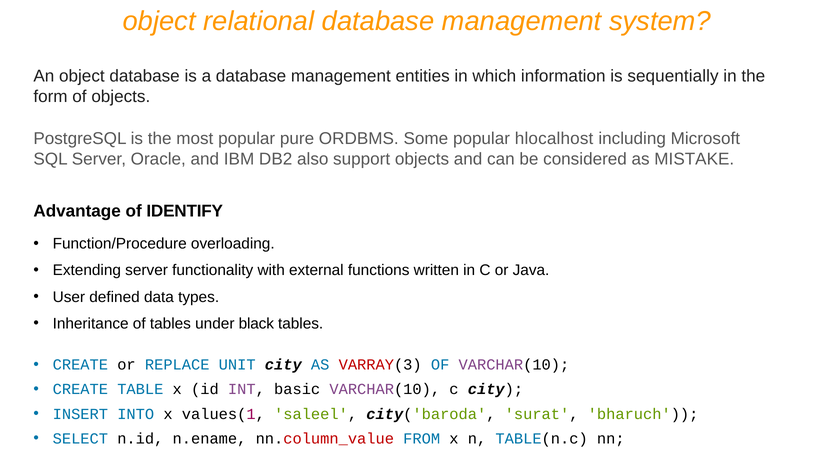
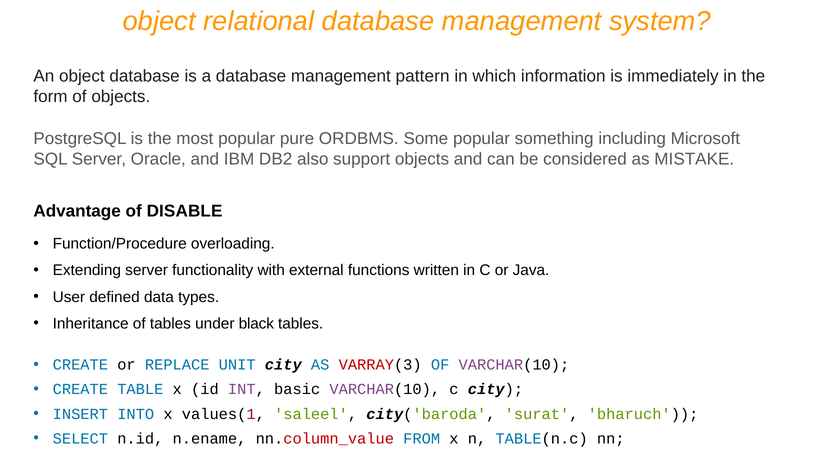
entities: entities -> pattern (423, 76)
sequentially: sequentially -> immediately (673, 76)
hlocalhost: hlocalhost -> something (554, 139)
IDENTIFY: IDENTIFY -> DISABLE (185, 211)
